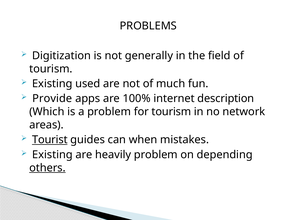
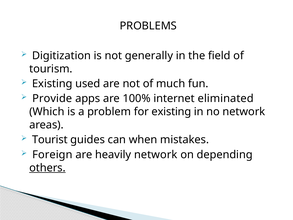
description: description -> eliminated (226, 98)
for tourism: tourism -> existing (171, 112)
Tourist underline: present -> none (50, 140)
Existing: Existing -> Foreign (52, 154)
heavily problem: problem -> network (156, 154)
